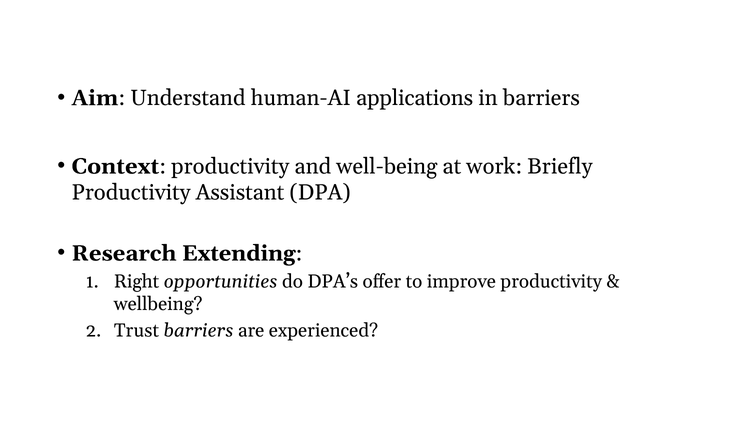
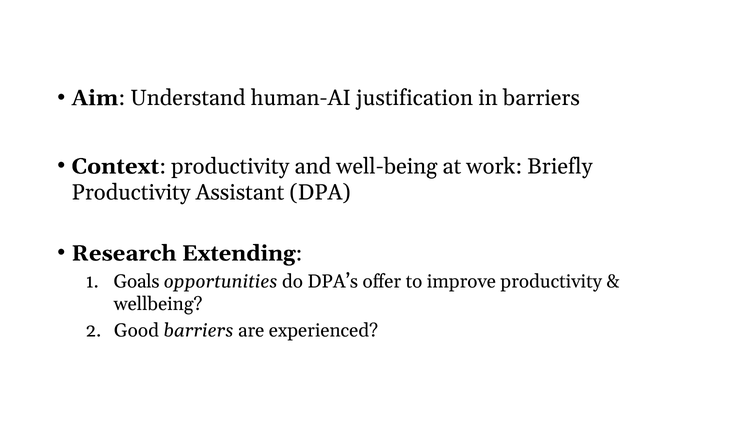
applications: applications -> justification (415, 98)
Right: Right -> Goals (137, 282)
Trust: Trust -> Good (136, 331)
